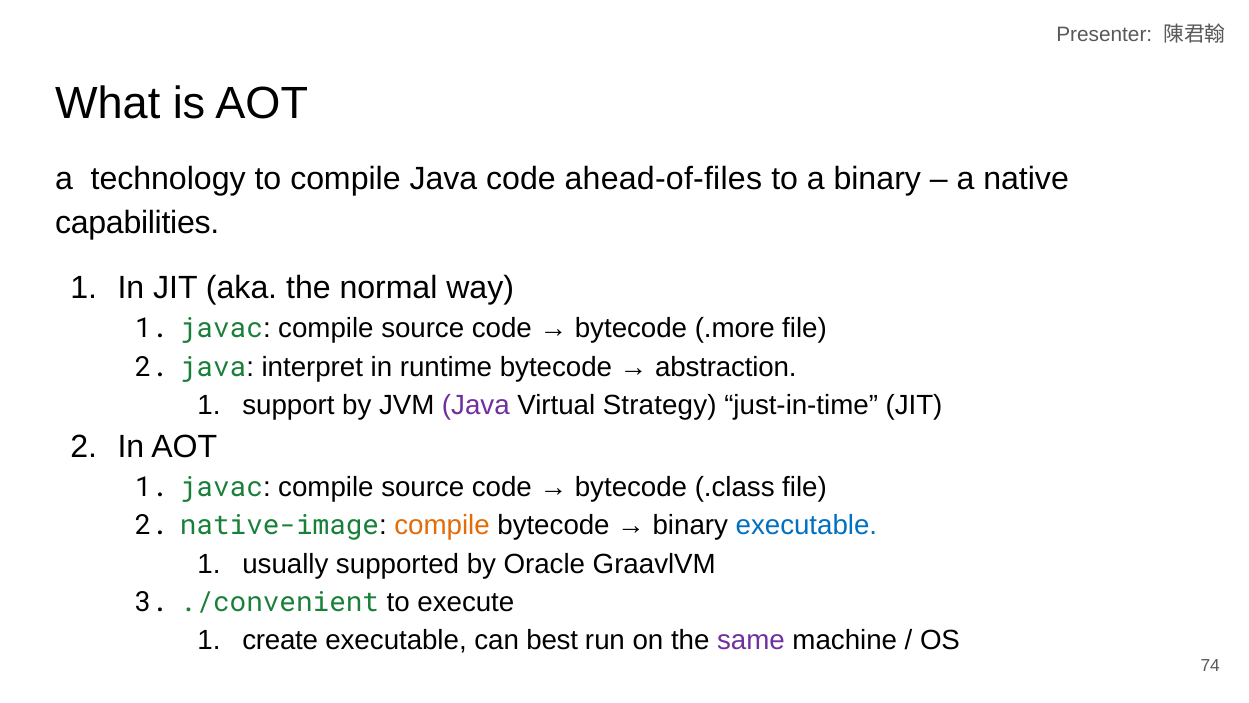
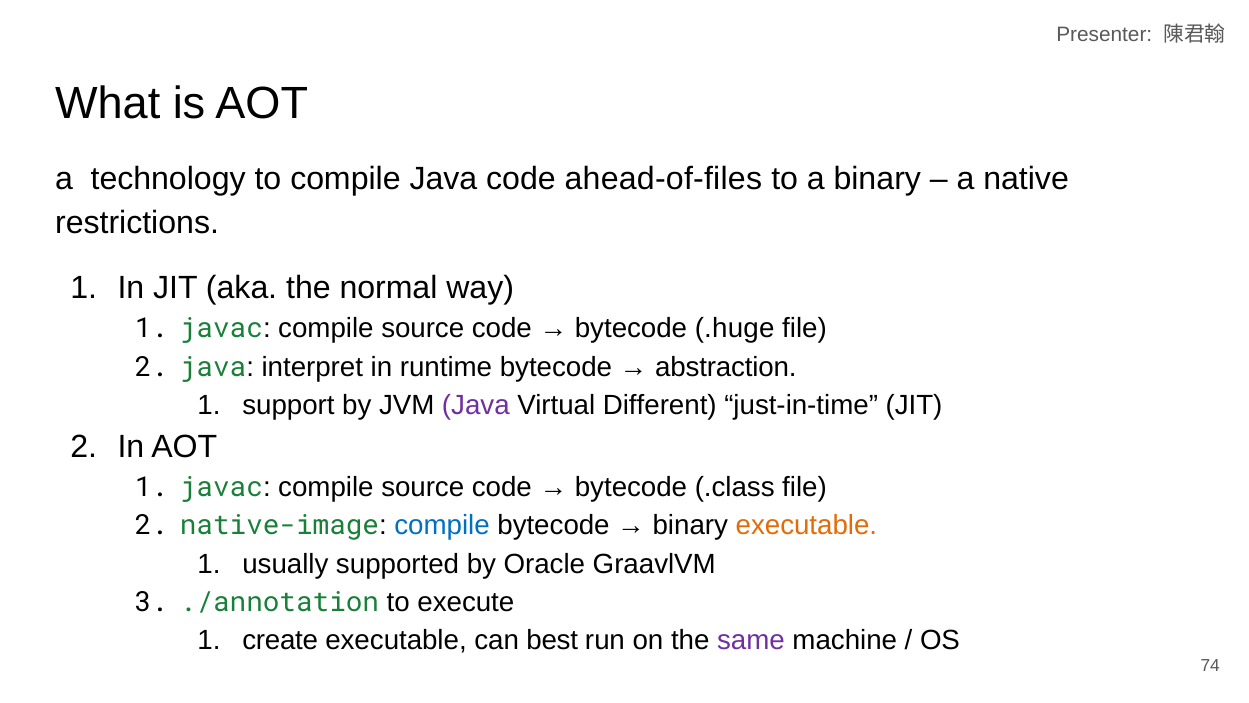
capabilities: capabilities -> restrictions (137, 223)
.more: .more -> .huge (735, 328)
Strategy: Strategy -> Different (660, 405)
compile colour: orange -> blue (442, 525)
executable colour: blue -> orange (806, 525)
./convenient: ./convenient -> ./annotation (280, 602)
